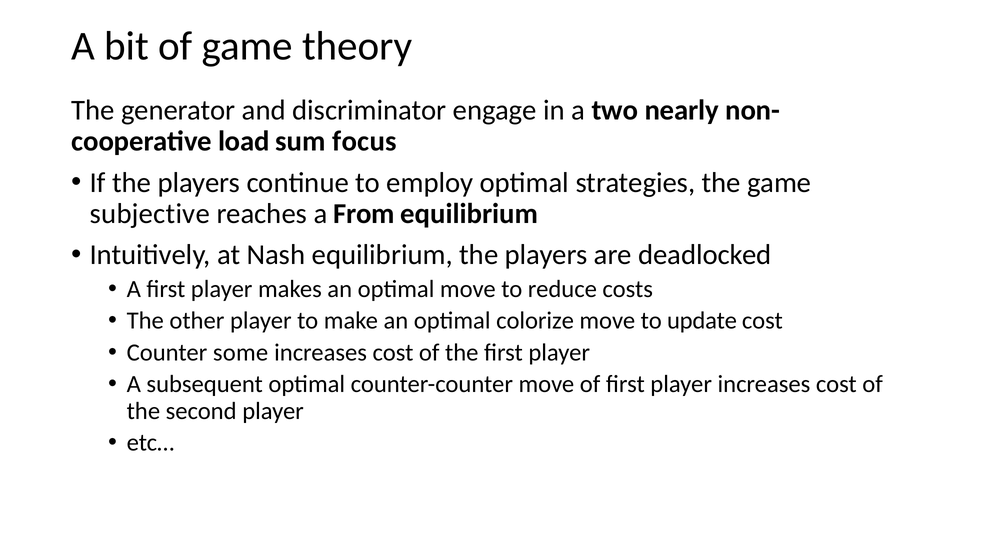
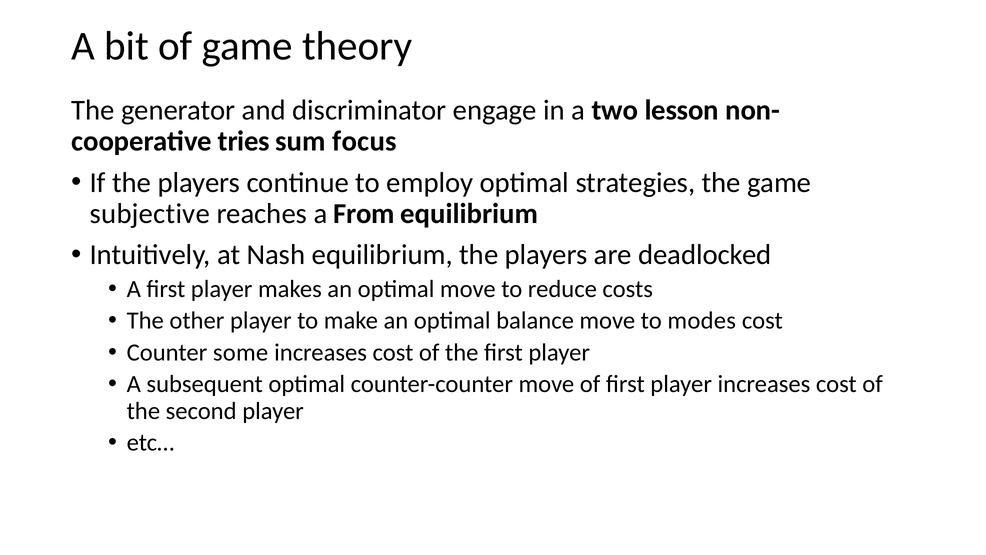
nearly: nearly -> lesson (682, 110)
load: load -> tries (244, 141)
colorize: colorize -> balance (535, 321)
update: update -> modes (702, 321)
